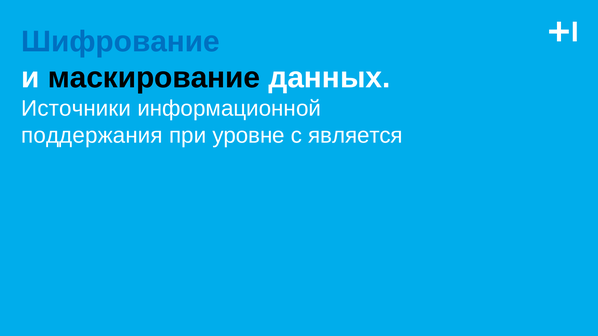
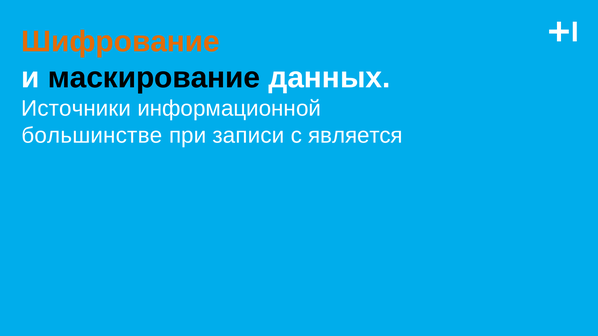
Шифрование colour: blue -> orange (121, 42)
поддержания: поддержания -> большинстве (92, 135)
уровне: уровне -> записи (248, 135)
